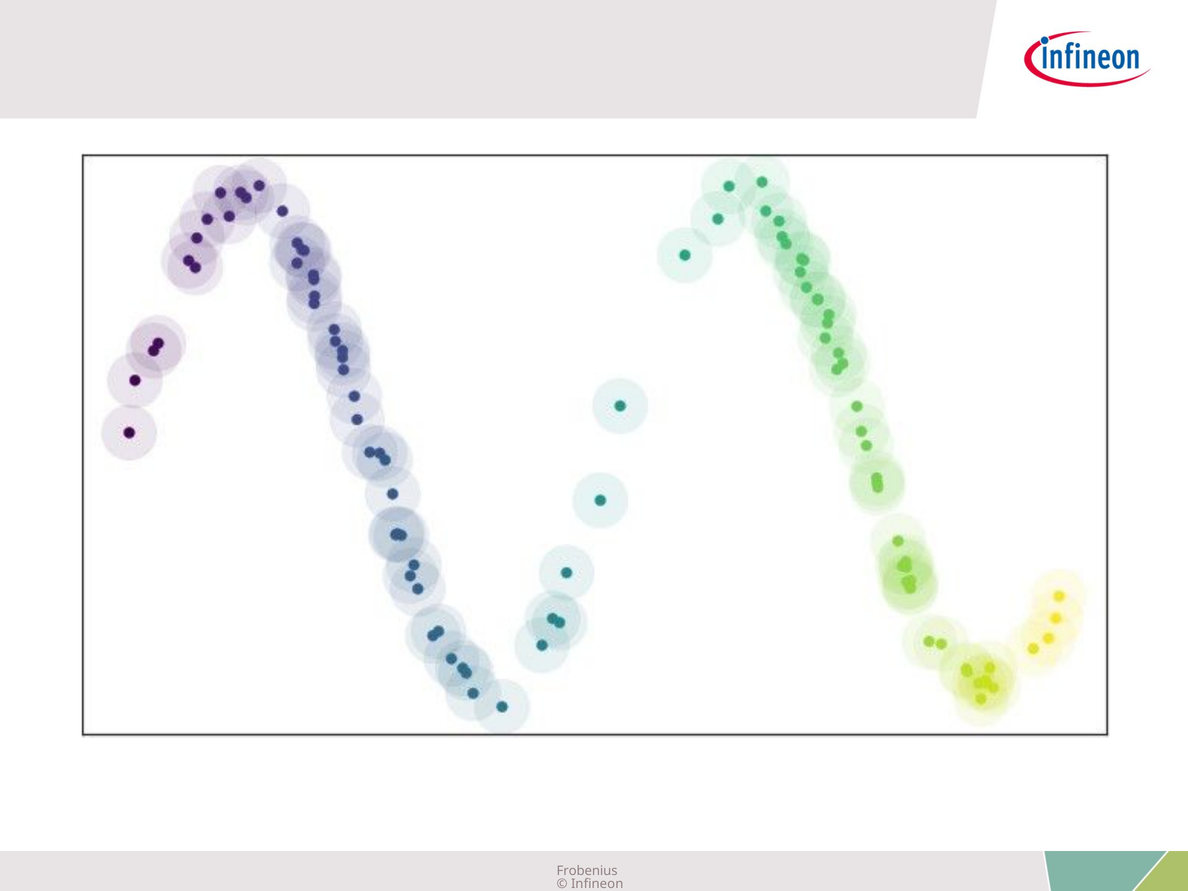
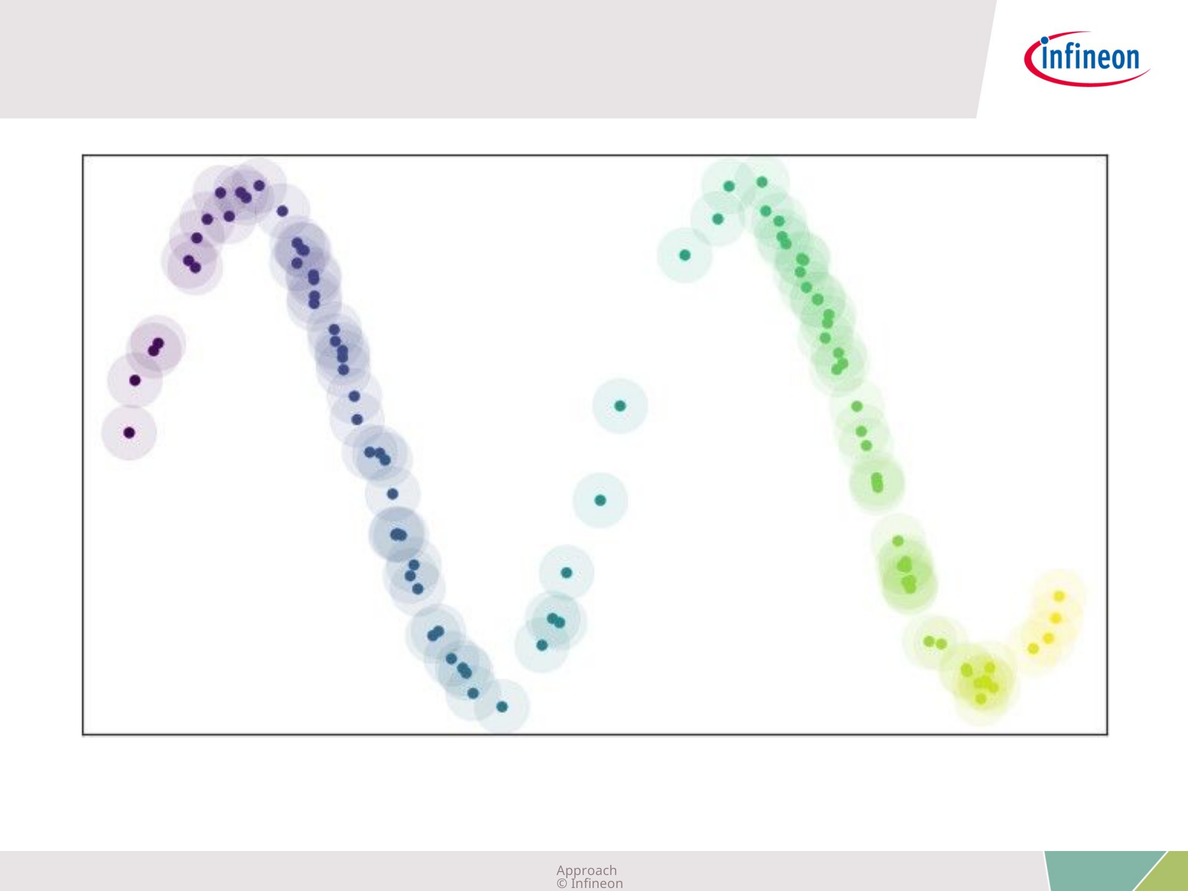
Frobenius: Frobenius -> Approach (587, 871)
